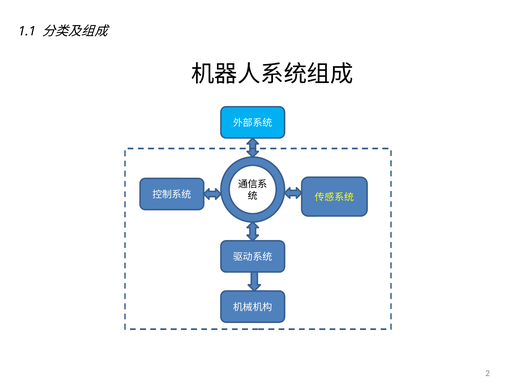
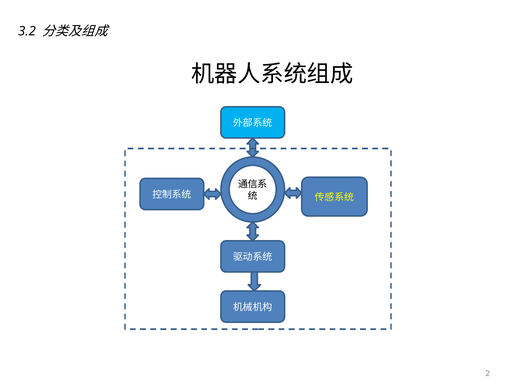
1.1: 1.1 -> 3.2 (27, 31)
